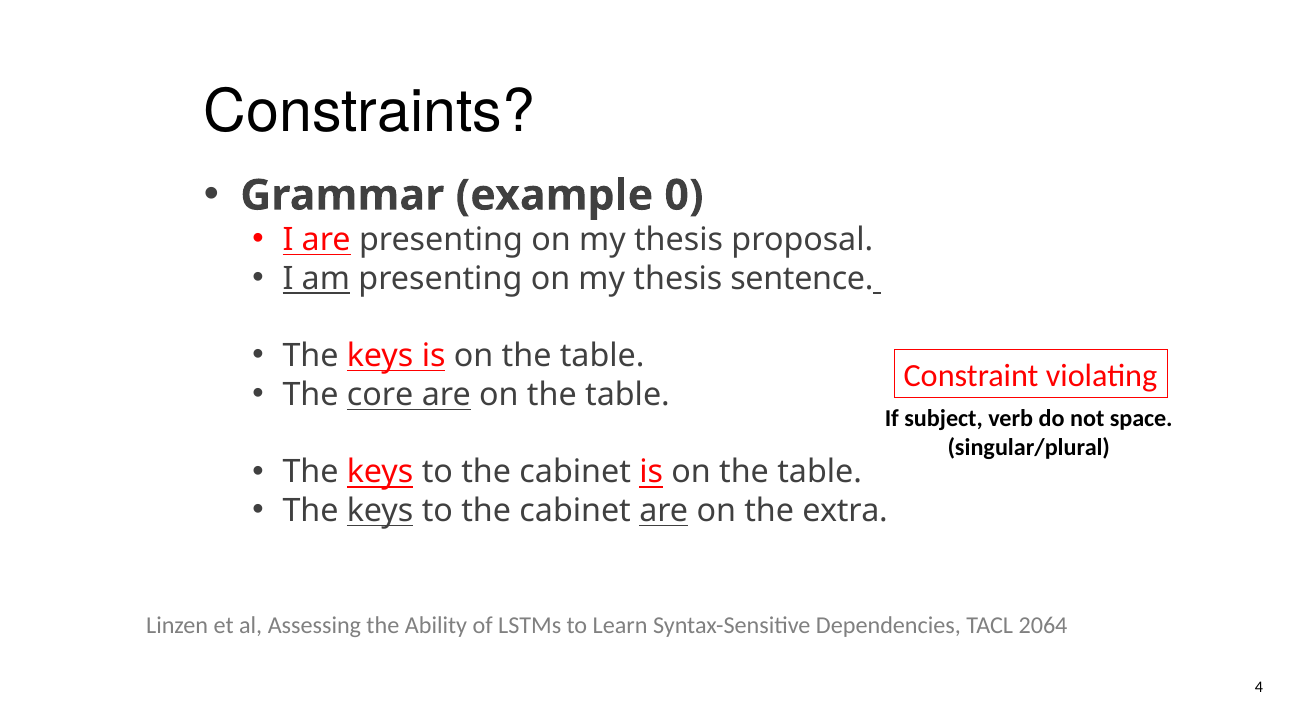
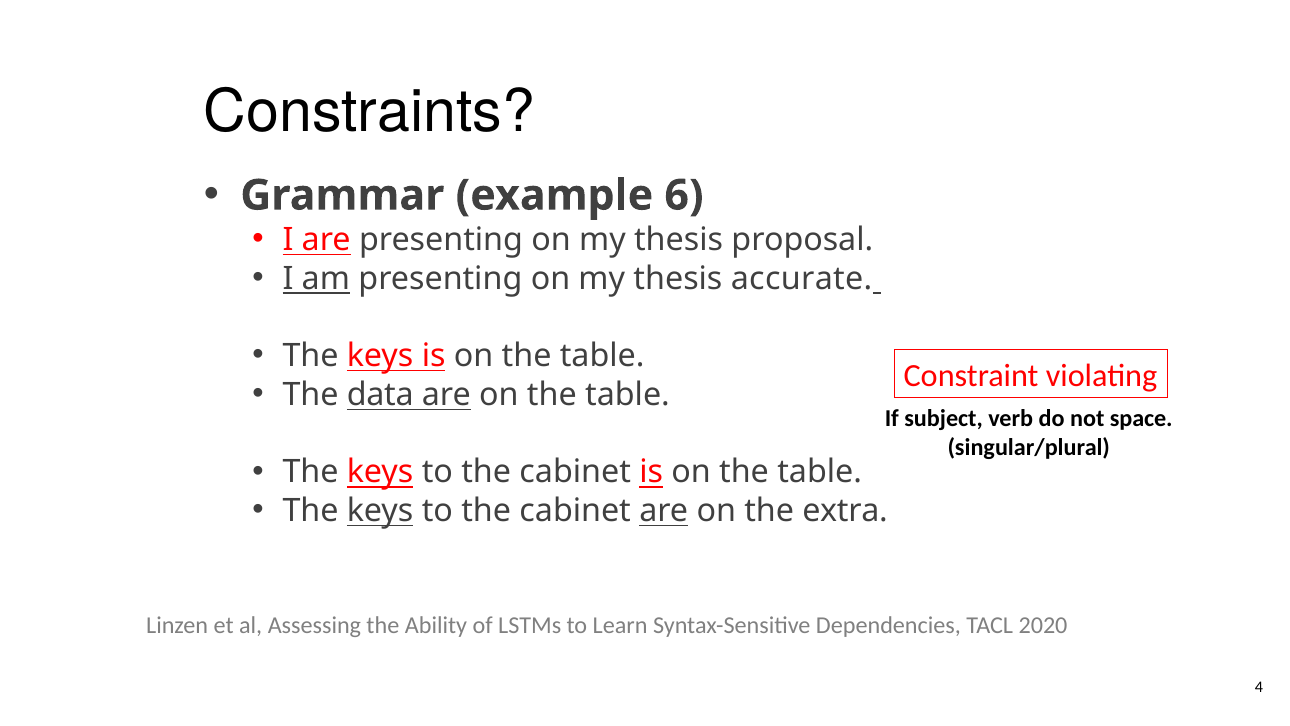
0: 0 -> 6 (684, 195)
sentence: sentence -> accurate (802, 278)
core: core -> data (380, 395)
2064: 2064 -> 2020 (1043, 625)
